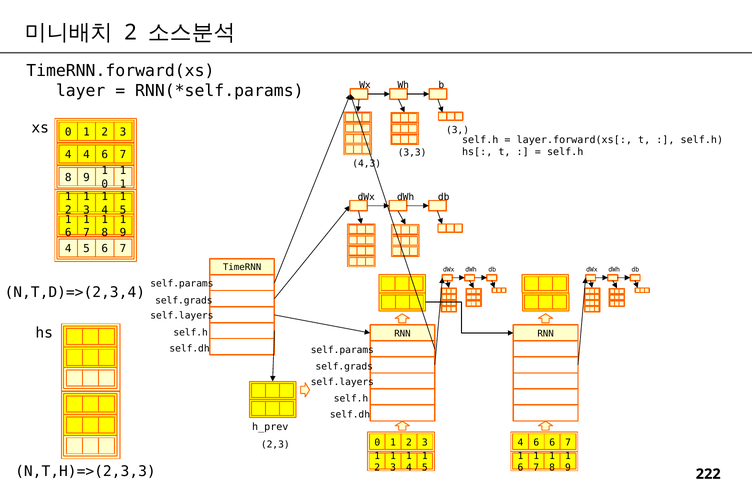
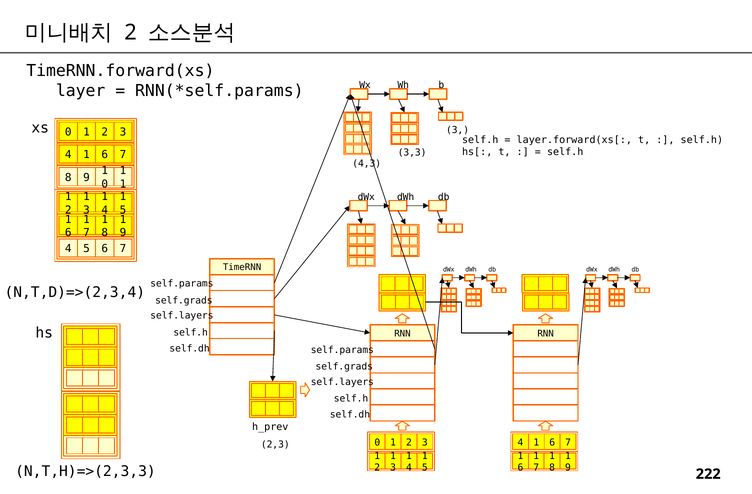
4: 4 -> 1 (86, 155)
6: 6 -> 1 (536, 442)
